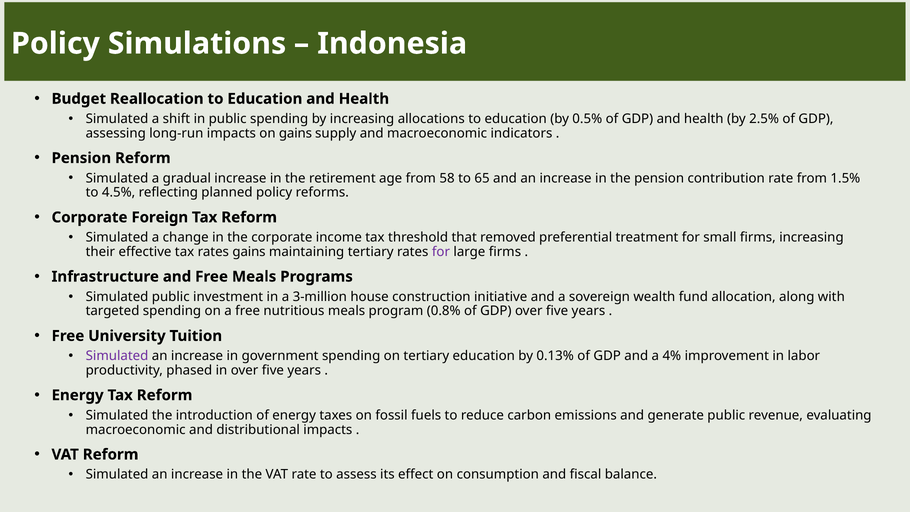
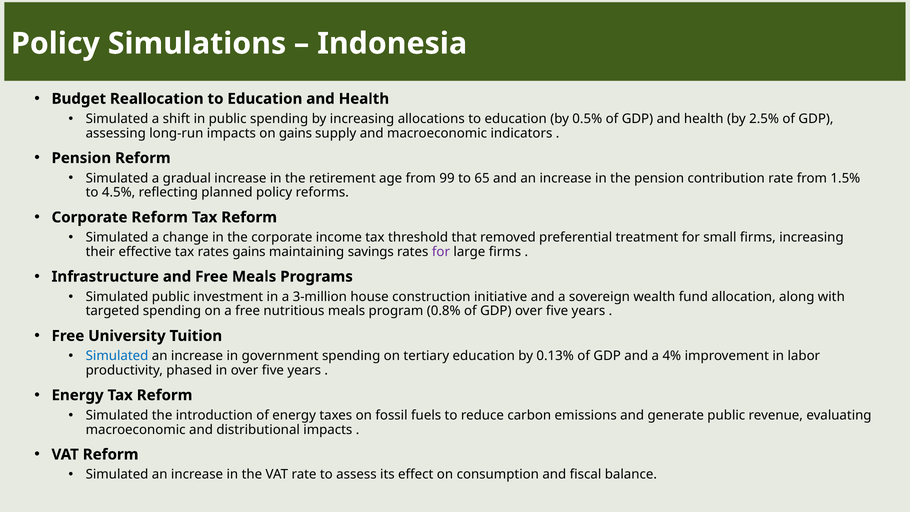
58: 58 -> 99 (447, 178)
Corporate Foreign: Foreign -> Reform (160, 217)
maintaining tertiary: tertiary -> savings (371, 252)
Simulated colour: purple -> blue (117, 356)
